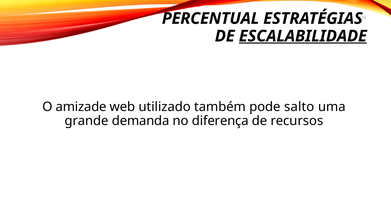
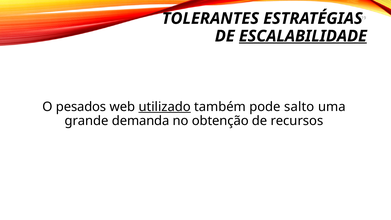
PERCENTUAL: PERCENTUAL -> TOLERANTES (210, 18)
amizade: amizade -> pesados (81, 107)
utilizado underline: none -> present (165, 107)
diferença: diferença -> obtenção (220, 121)
